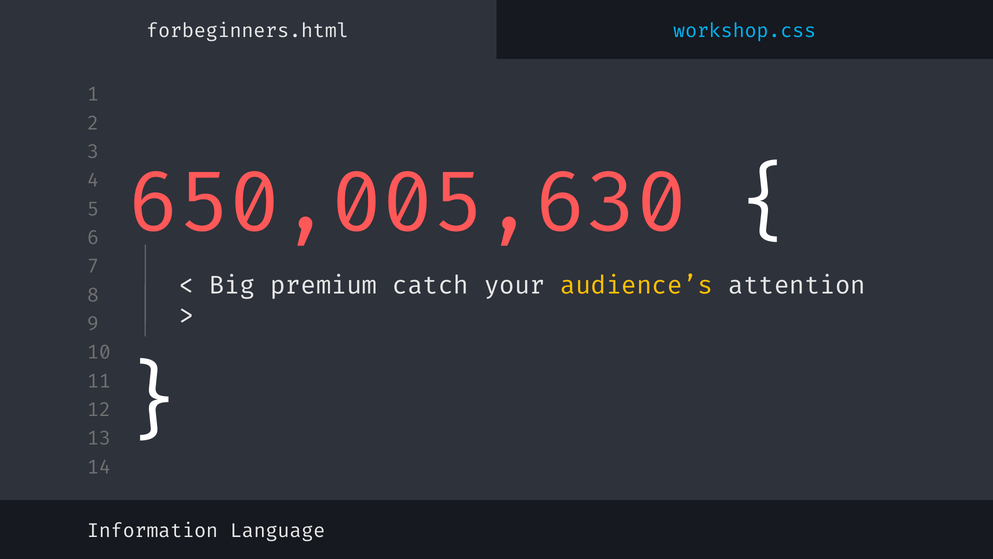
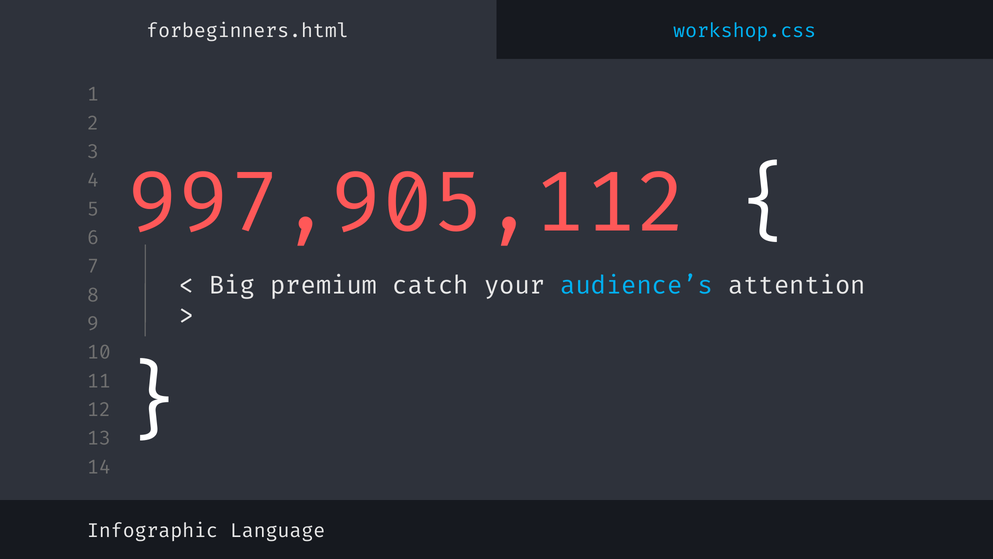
650,005,630: 650,005,630 -> 997,905,112 (407, 204)
audience’s colour: yellow -> light blue (637, 286)
Information: Information -> Infographic (153, 531)
